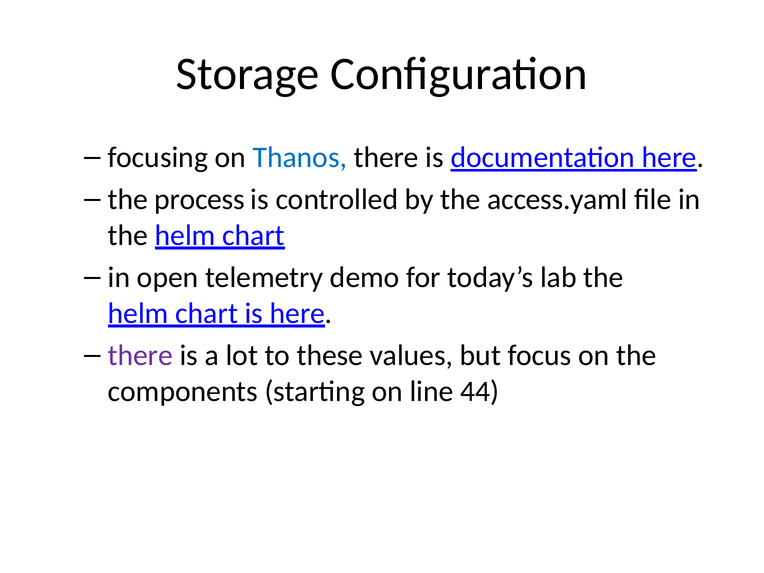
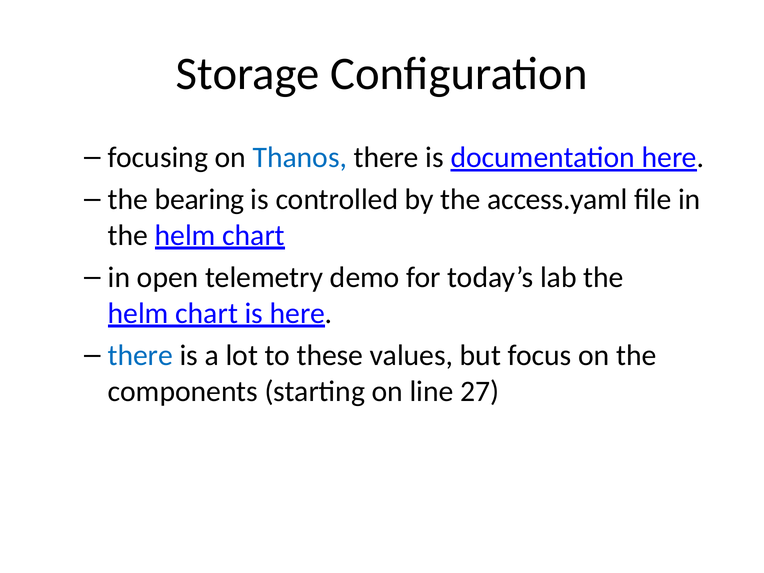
process: process -> bearing (200, 200)
there colour: purple -> blue (140, 356)
44: 44 -> 27 (480, 391)
